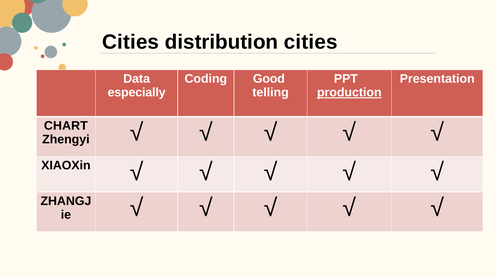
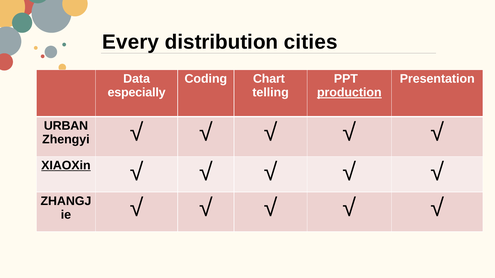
Cities: Cities -> Every (131, 42)
Good: Good -> Chart (269, 79)
CHART: CHART -> URBAN (66, 126)
XIAOXin underline: none -> present (66, 166)
